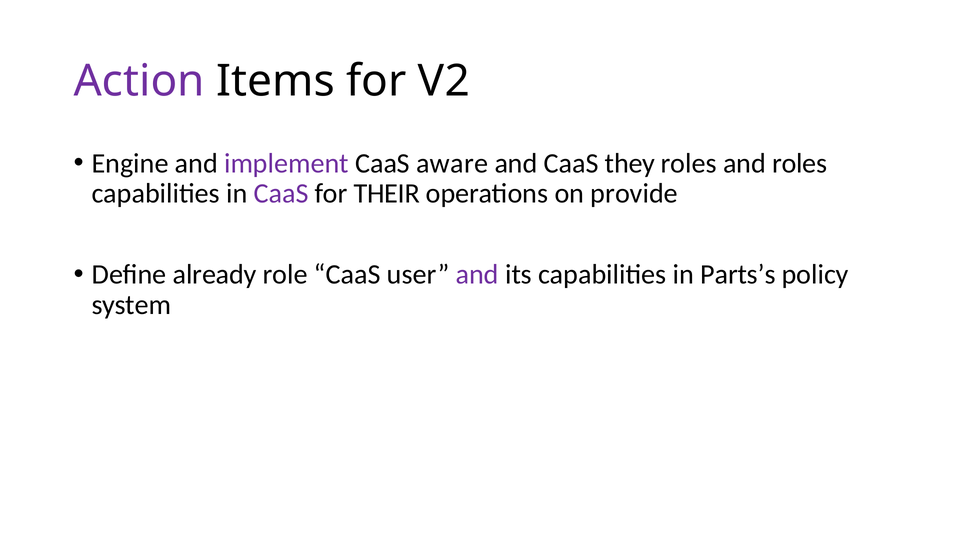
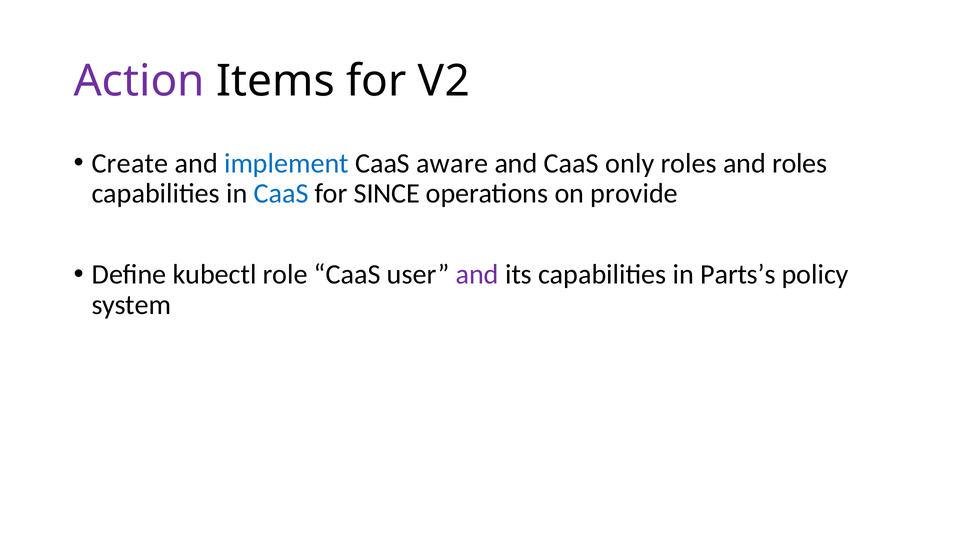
Engine: Engine -> Create (130, 163)
implement colour: purple -> blue (286, 163)
they: they -> only (630, 163)
CaaS colour: purple -> blue (281, 194)
THEIR: THEIR -> SINCE (387, 194)
already: already -> kubectl (215, 275)
